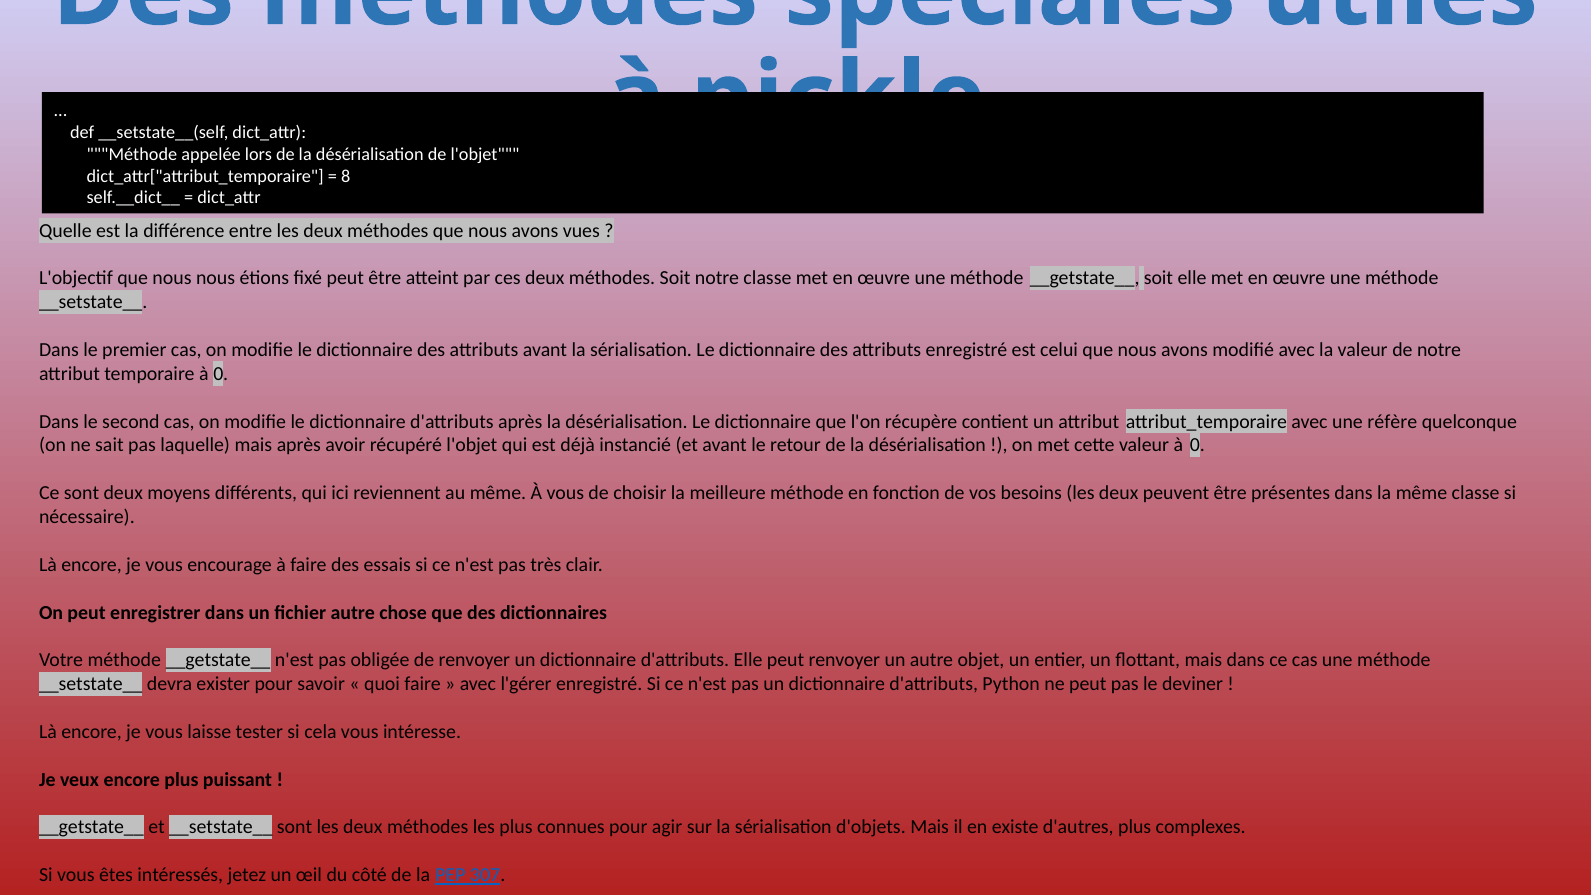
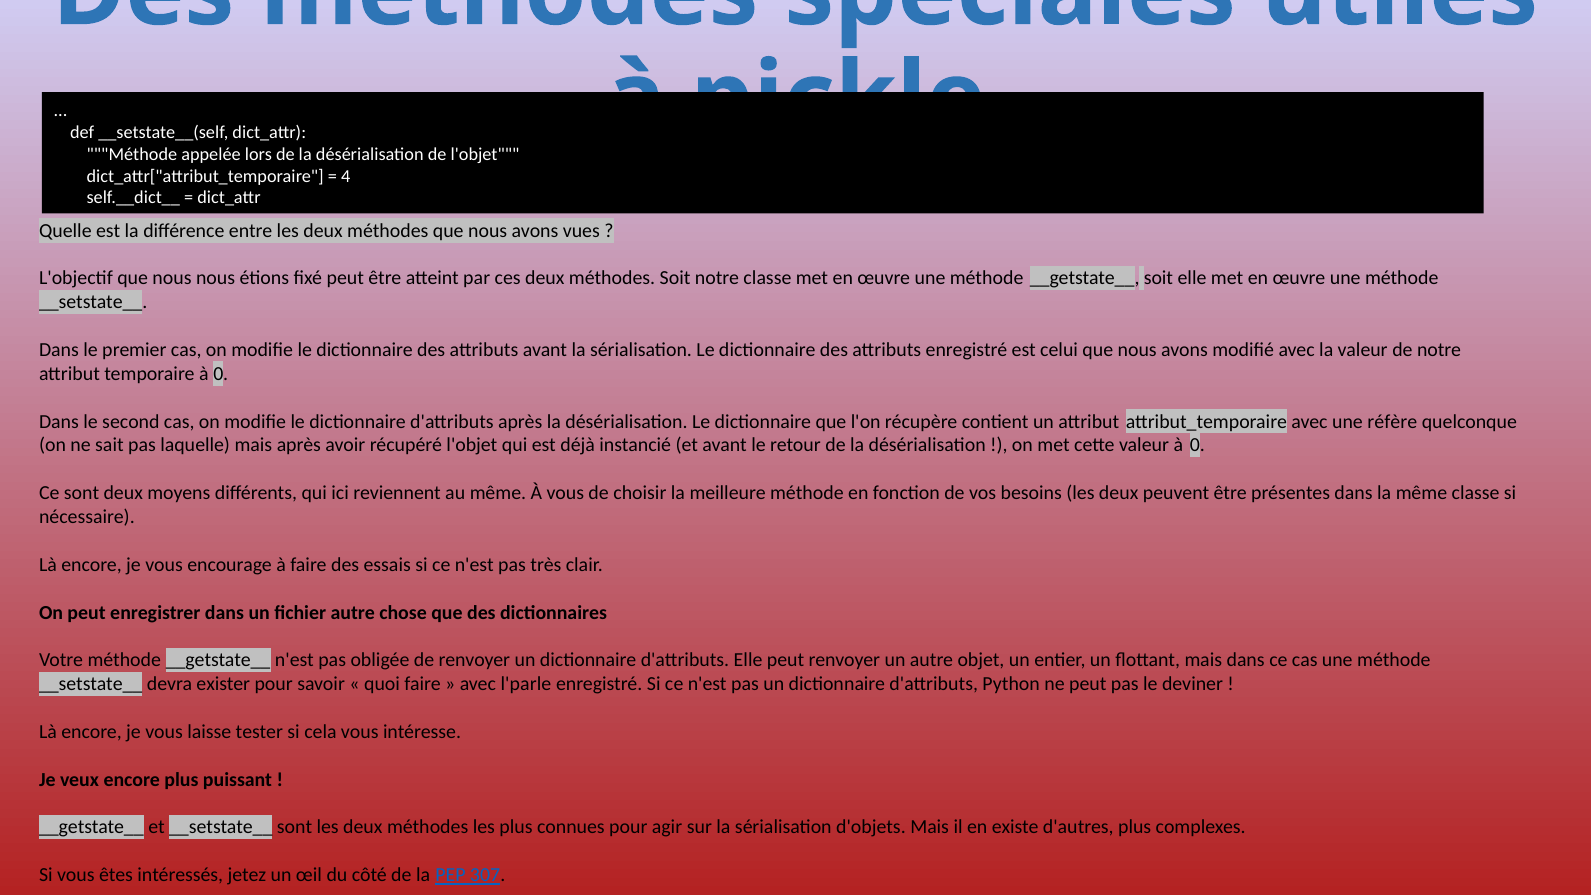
8: 8 -> 4 (346, 176)
l'gérer: l'gérer -> l'parle (526, 684)
